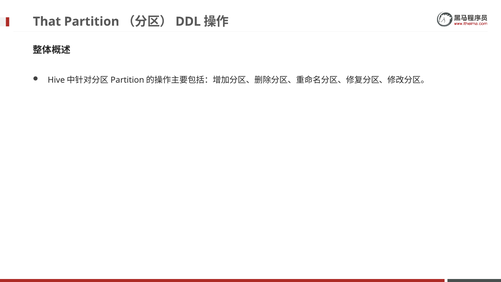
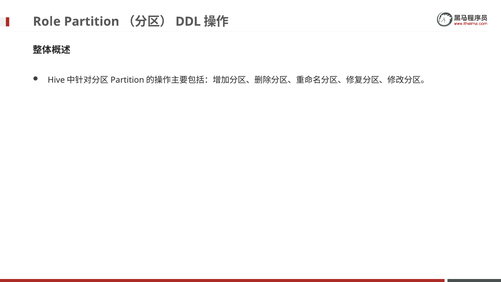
That: That -> Role (47, 22)
